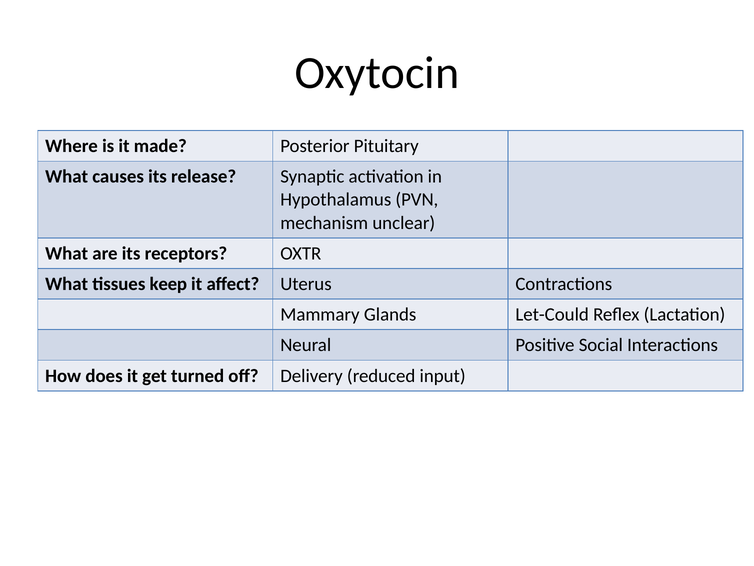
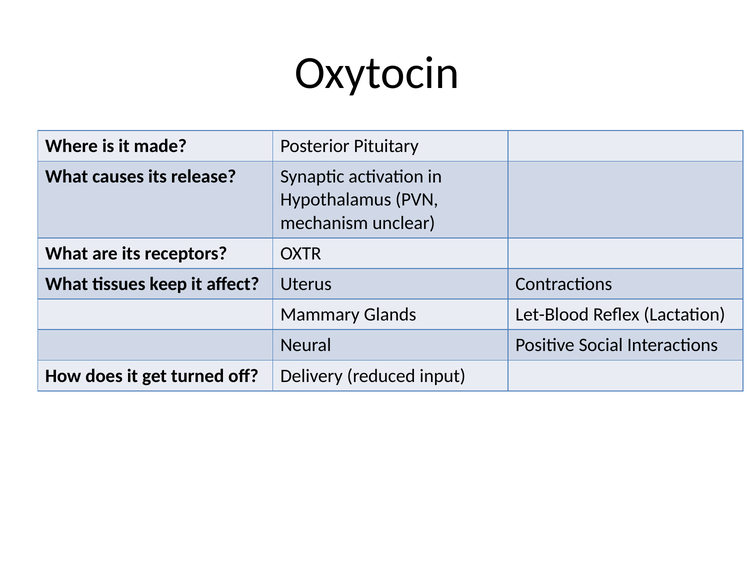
Let-Could: Let-Could -> Let-Blood (552, 314)
